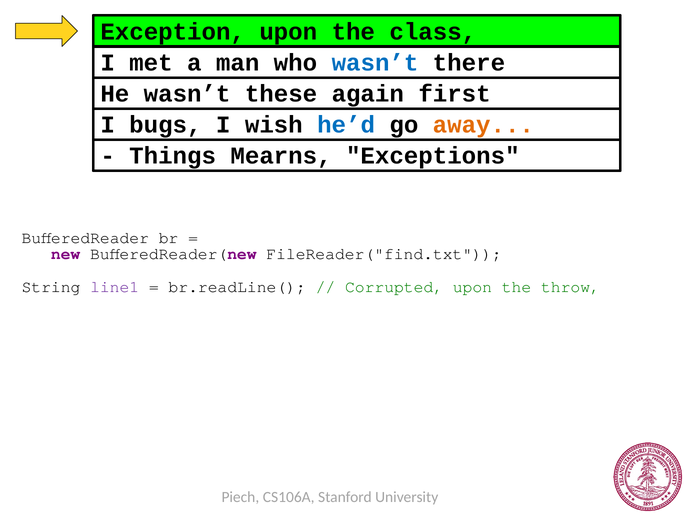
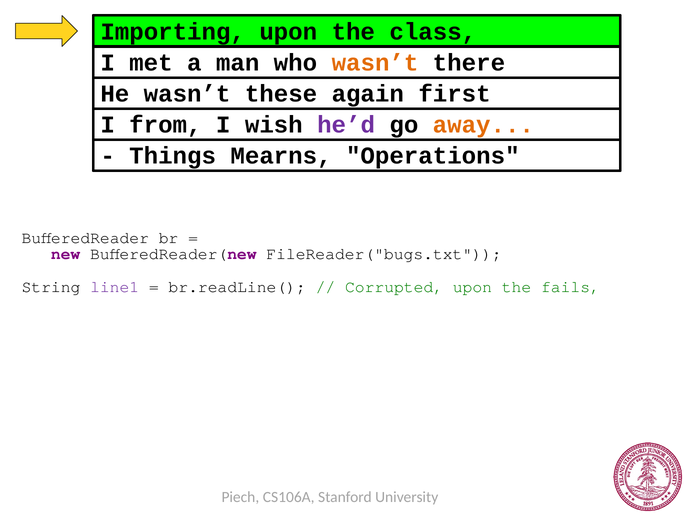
Exception: Exception -> Importing (173, 32)
wasn’t colour: blue -> orange (375, 63)
bugs: bugs -> from (165, 125)
he’d colour: blue -> purple (346, 125)
Exceptions: Exceptions -> Operations (433, 156)
FileReader("find.txt: FileReader("find.txt -> FileReader("bugs.txt (384, 254)
throw: throw -> fails (570, 287)
